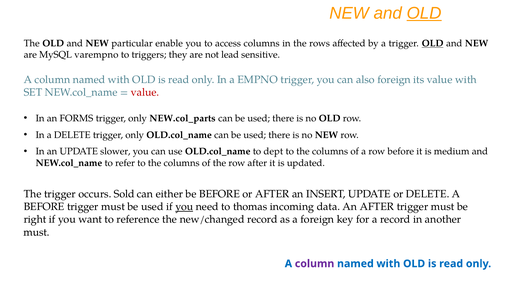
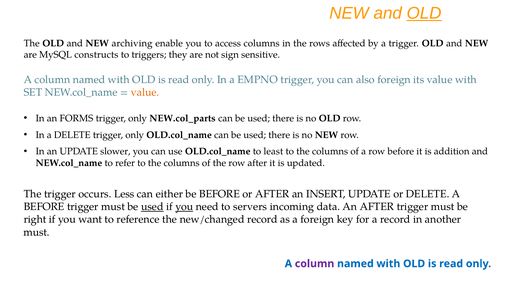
particular: particular -> archiving (132, 43)
OLD underline: present -> none (433, 43)
varempno: varempno -> constructs (96, 55)
lead: lead -> sign (230, 55)
value colour: red -> orange (145, 92)
dept: dept -> least (273, 151)
medium: medium -> addition (452, 151)
Sold: Sold -> Less (124, 193)
used underline: none -> present (152, 206)
thomas: thomas -> servers (250, 206)
